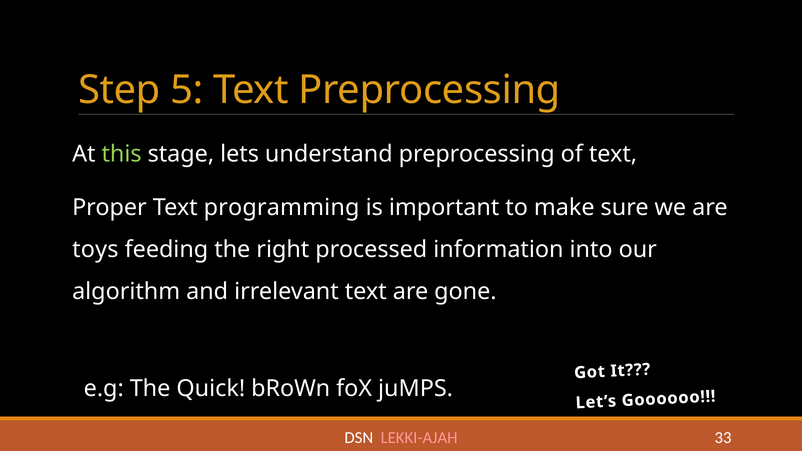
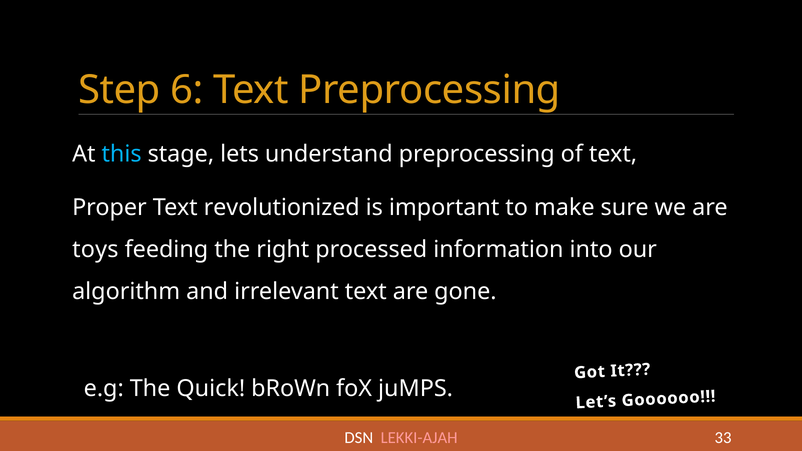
5: 5 -> 6 (187, 90)
this colour: light green -> light blue (122, 154)
programming: programming -> revolutionized (282, 208)
